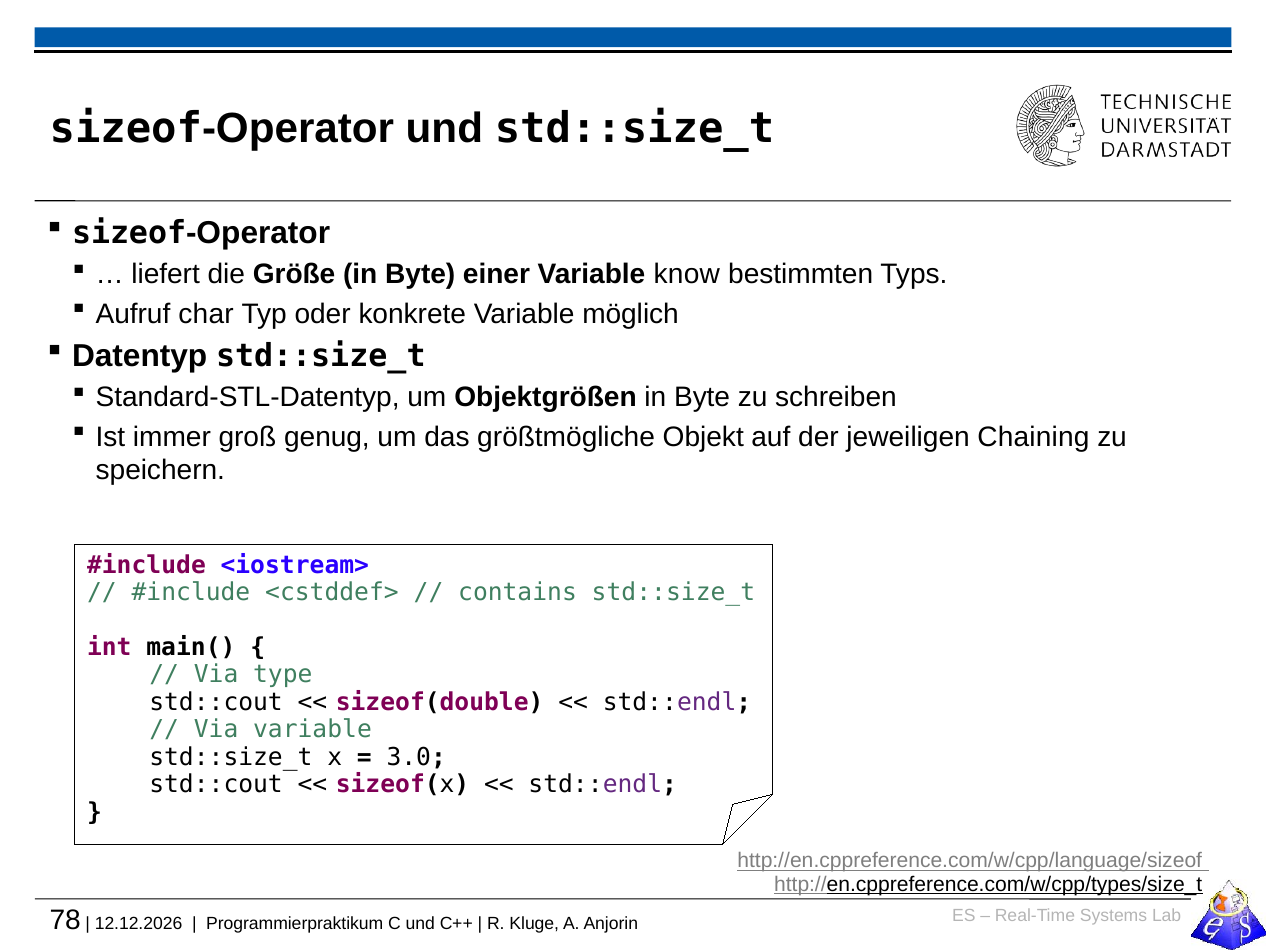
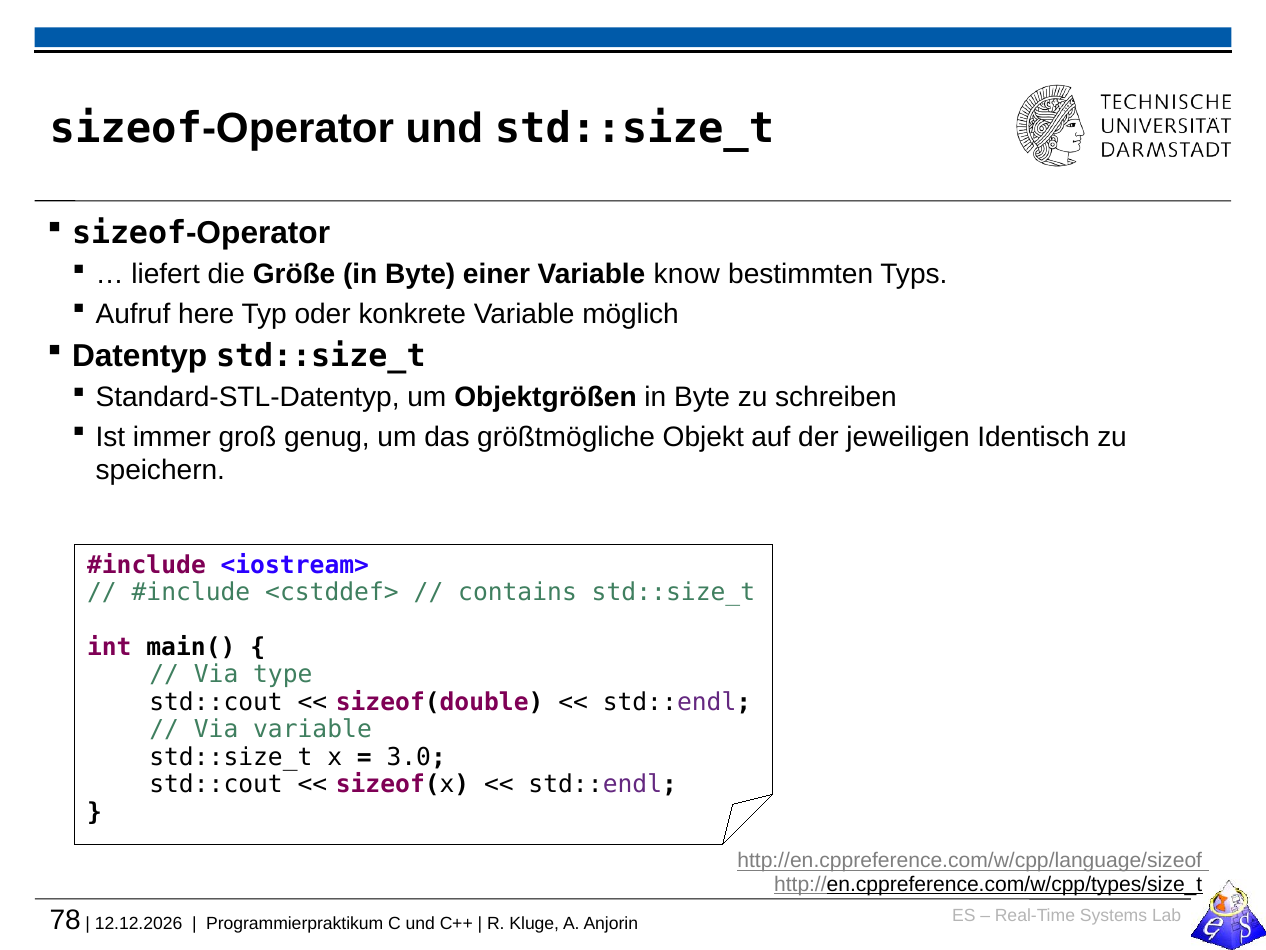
char: char -> here (206, 314)
Chaining: Chaining -> Identisch (1033, 437)
